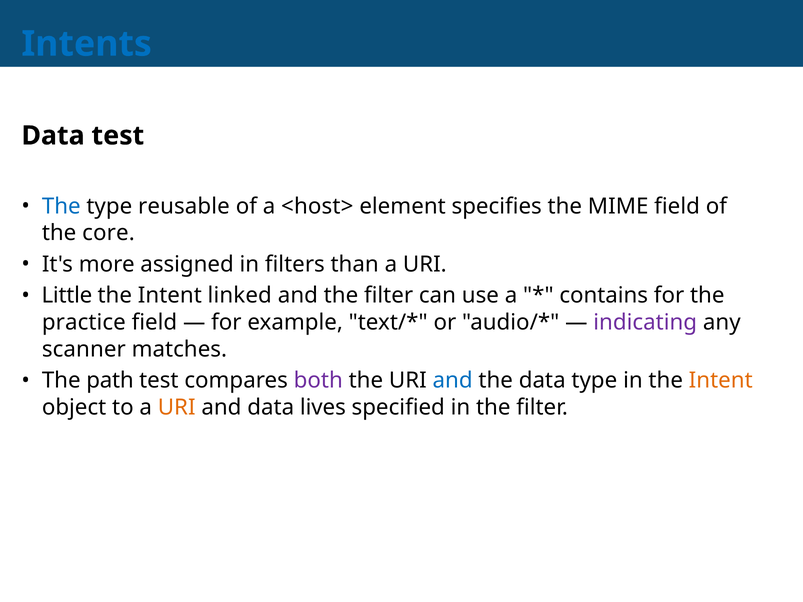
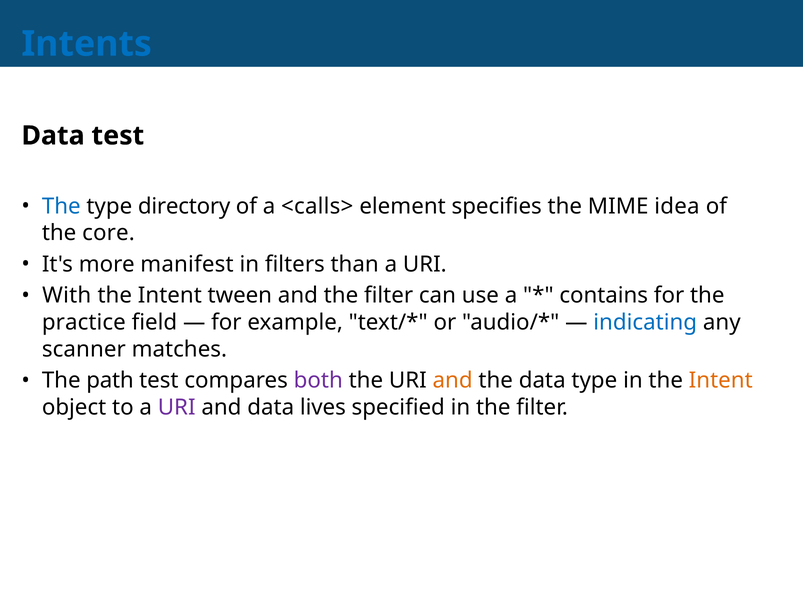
reusable: reusable -> directory (184, 206)
<host>: <host> -> <calls> (317, 206)
MIME field: field -> idea (677, 206)
assigned: assigned -> manifest (187, 264)
Little: Little -> With (67, 296)
linked: linked -> tween (240, 296)
indicating colour: purple -> blue (645, 323)
and colour: blue -> orange (453, 381)
URI colour: orange -> purple (177, 407)
